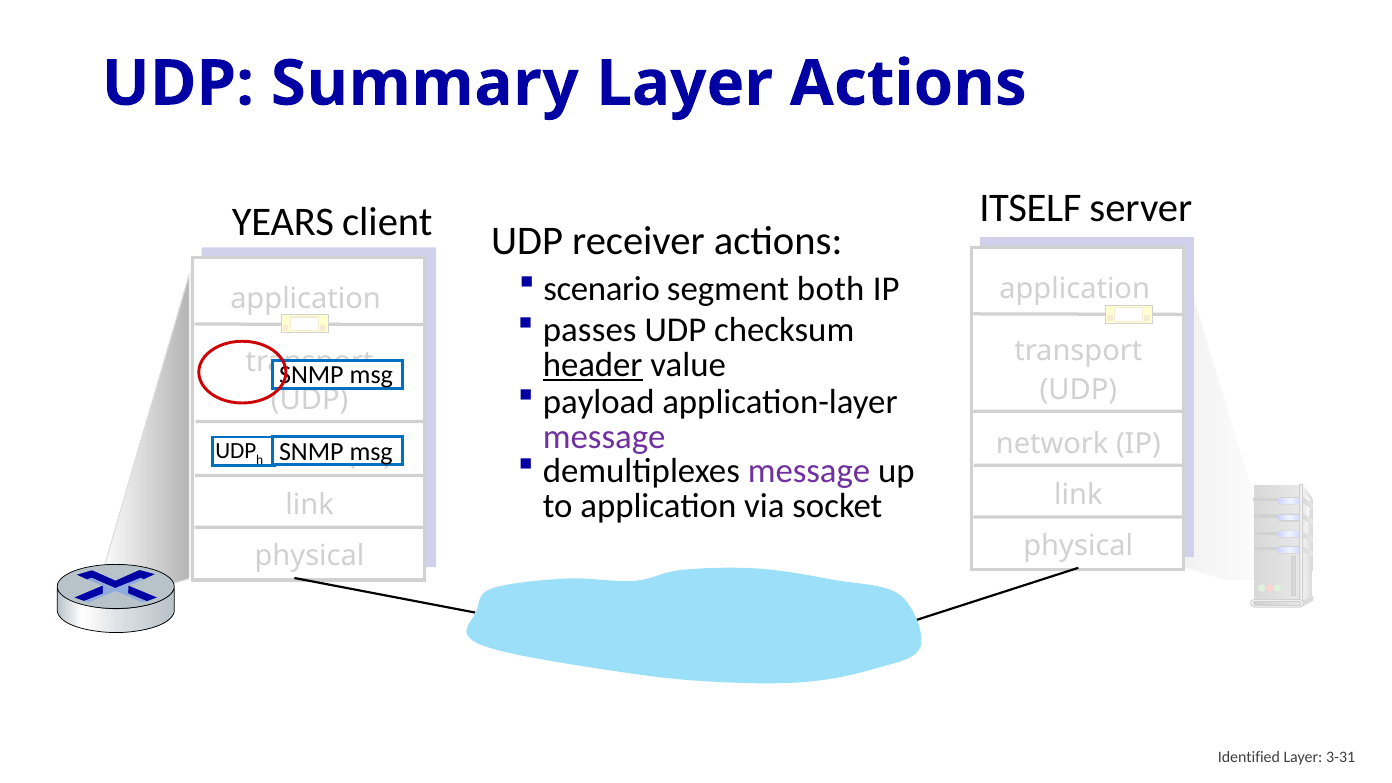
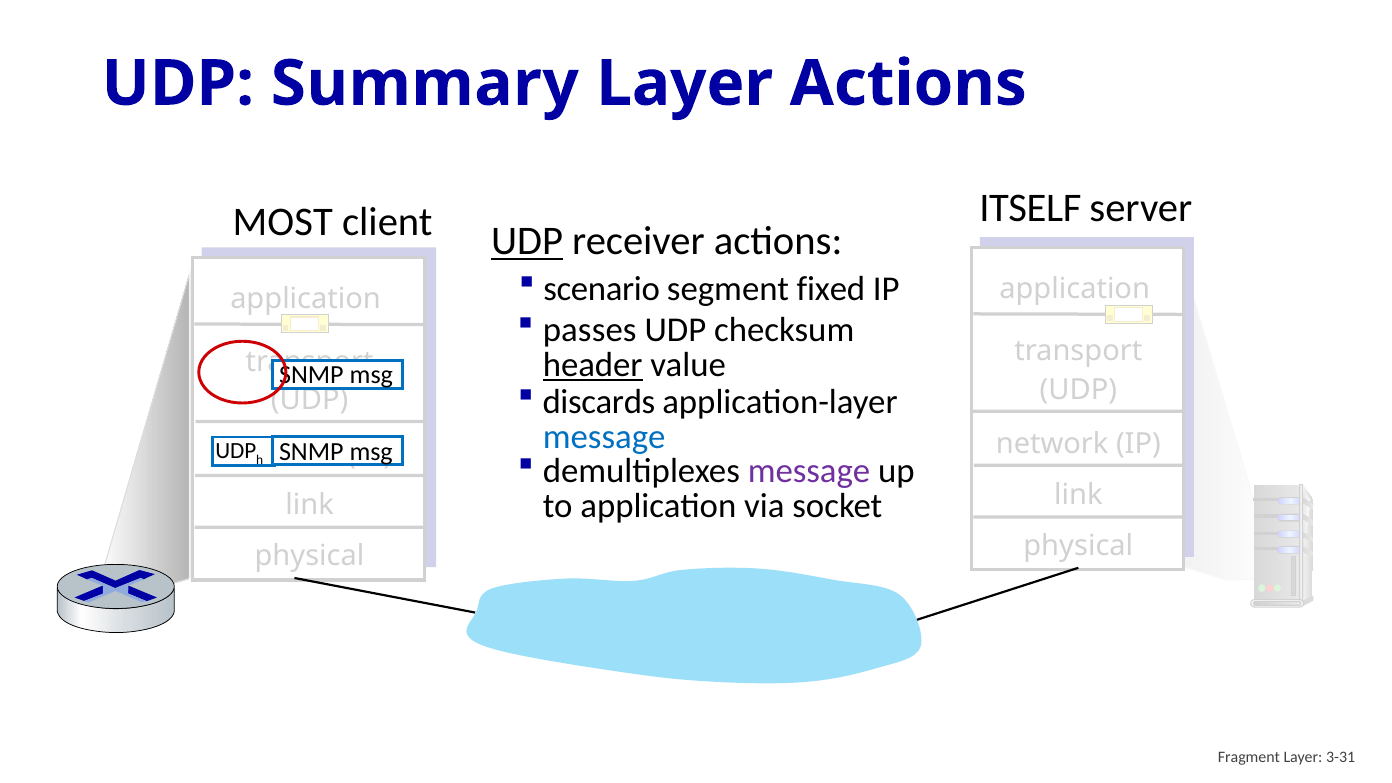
YEARS: YEARS -> MOST (283, 222)
UDP underline: none -> present (527, 241)
both: both -> fixed (831, 289)
payload: payload -> discards (599, 402)
message colour: purple -> blue (604, 437)
Identified: Identified -> Fragment (1249, 757)
